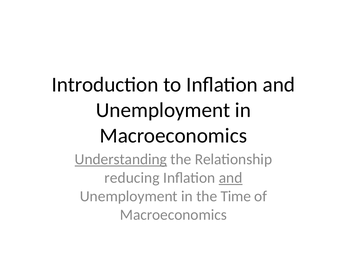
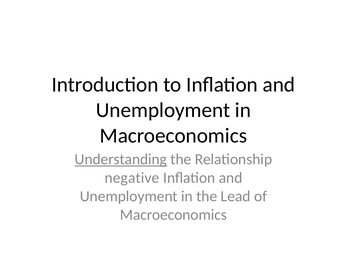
reducing: reducing -> negative (132, 178)
and underline: present -> none (231, 178)
Time: Time -> Lead (236, 197)
